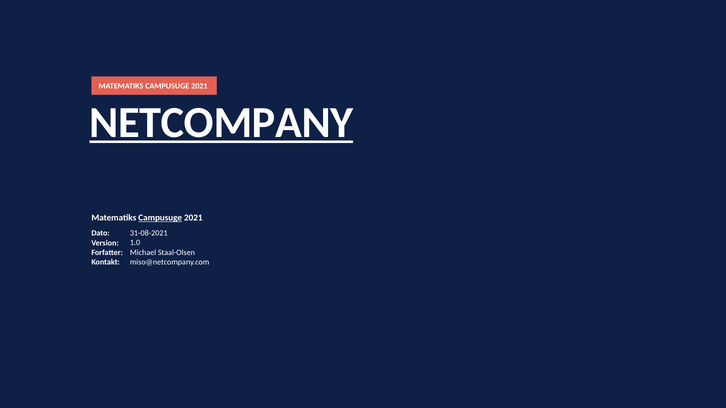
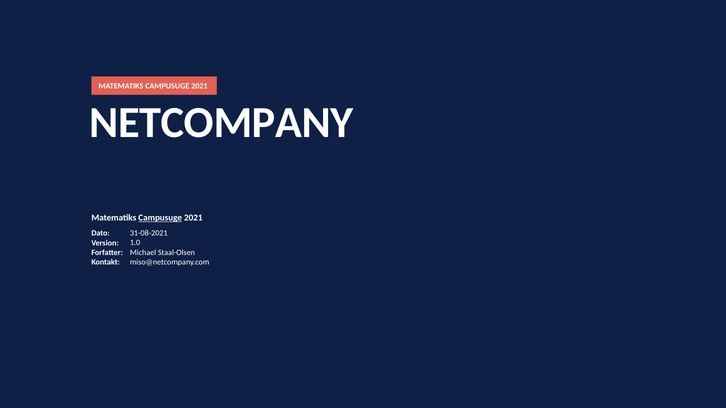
NETCOMPANY underline: present -> none (221, 123)
